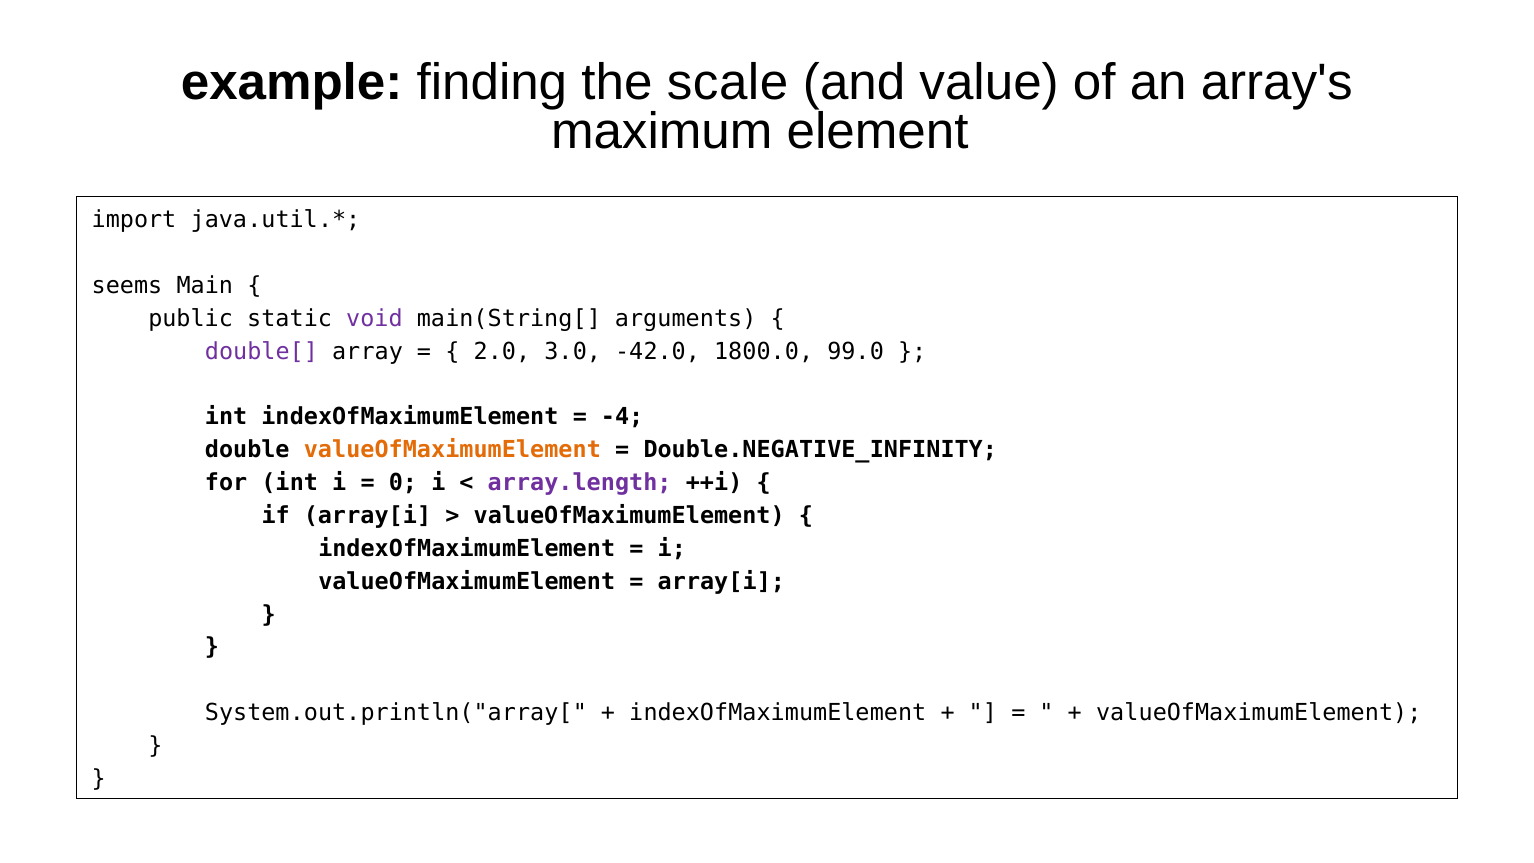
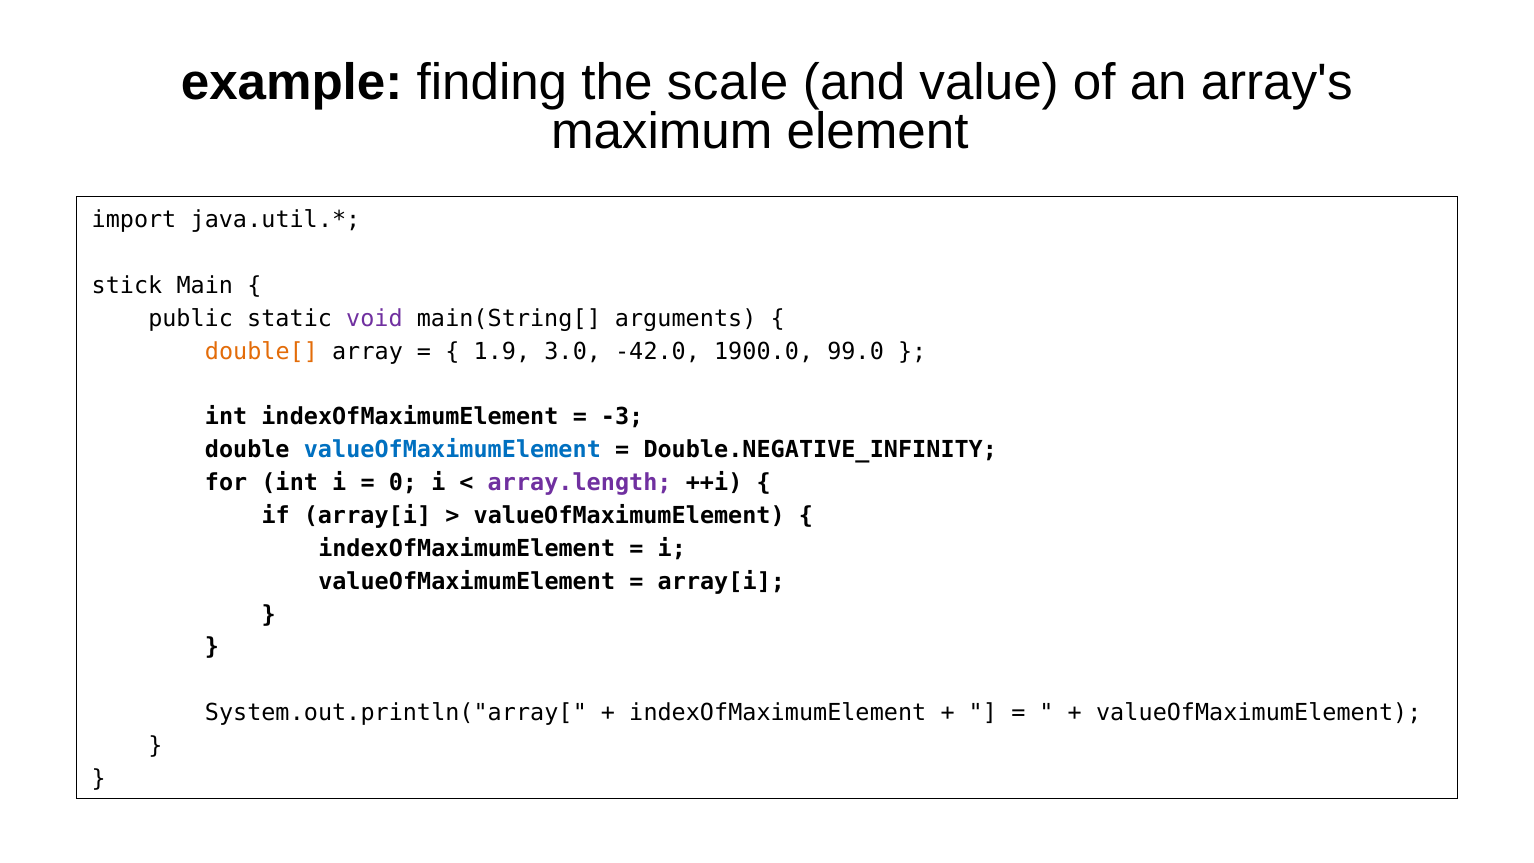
seems: seems -> stick (127, 286)
double[ colour: purple -> orange (261, 351)
2.0: 2.0 -> 1.9 (502, 351)
1800.0: 1800.0 -> 1900.0 (764, 351)
-4: -4 -> -3 (622, 417)
valueOfMaximumElement colour: orange -> blue (452, 450)
